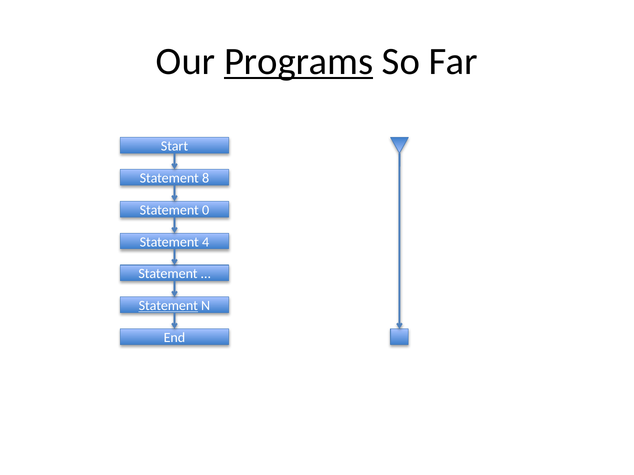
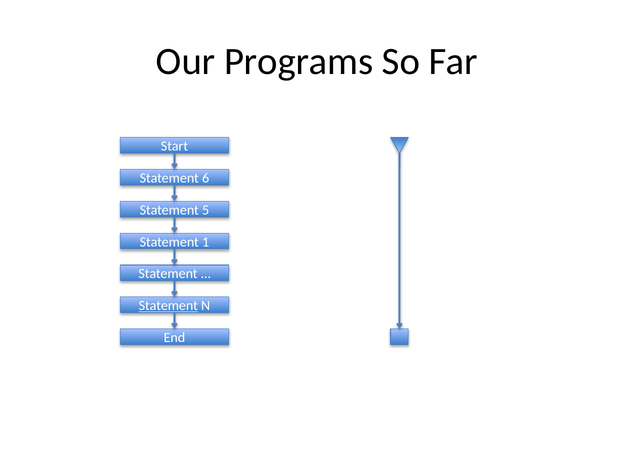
Programs underline: present -> none (299, 61)
8: 8 -> 6 (206, 178)
0: 0 -> 5 (206, 210)
4: 4 -> 1 (206, 242)
